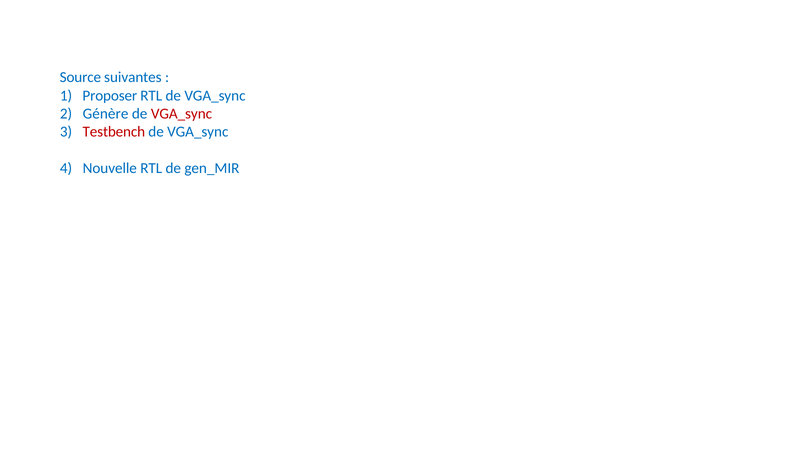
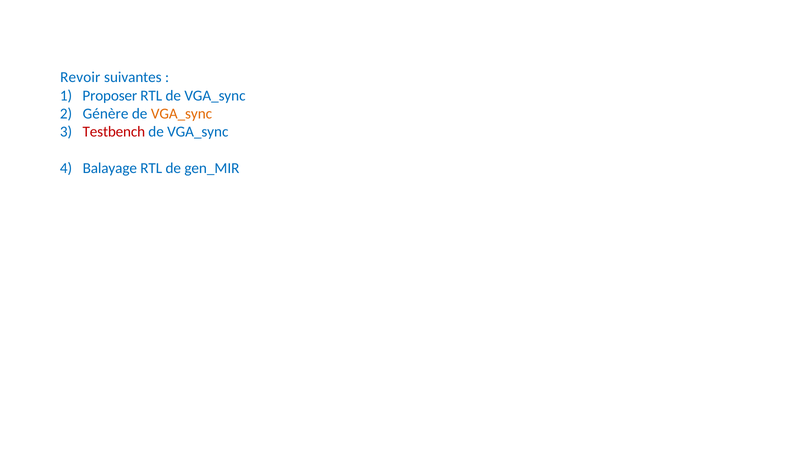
Source: Source -> Revoir (80, 77)
VGA_sync colour: red -> orange (181, 114)
Nouvelle: Nouvelle -> Balayage (110, 168)
